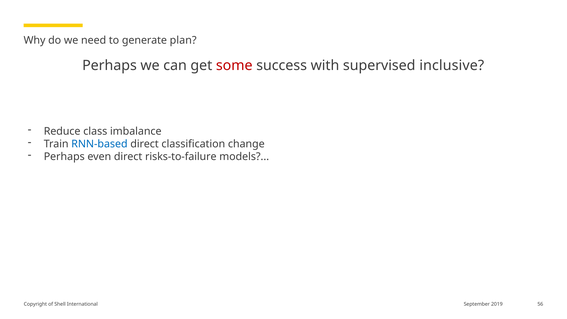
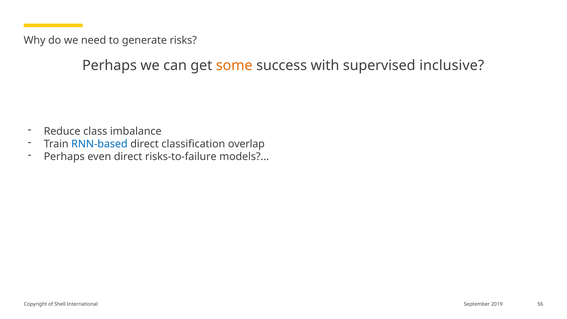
plan: plan -> risks (183, 40)
some colour: red -> orange (234, 66)
change: change -> overlap (246, 144)
